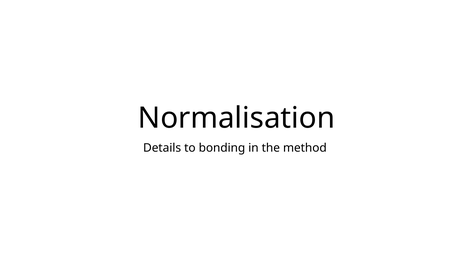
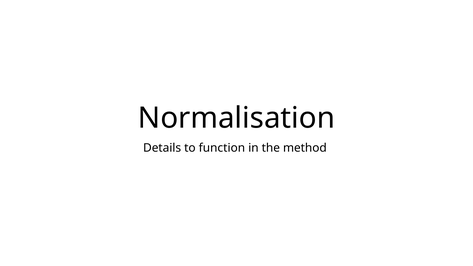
bonding: bonding -> function (222, 148)
